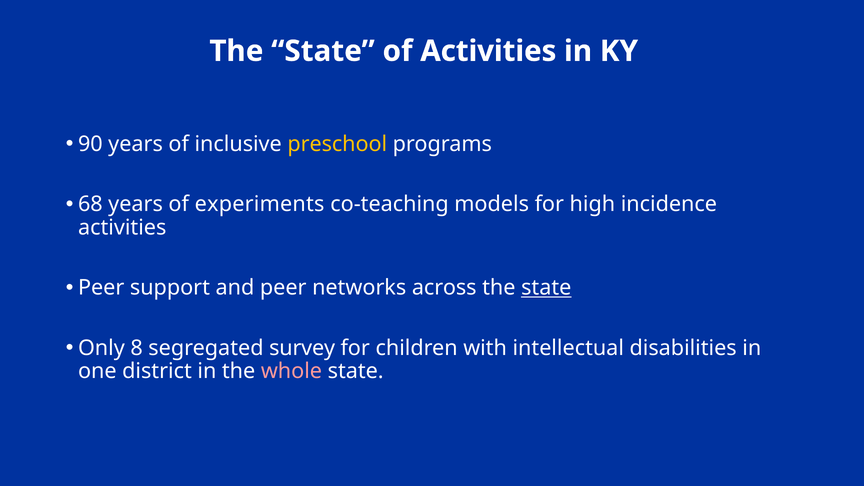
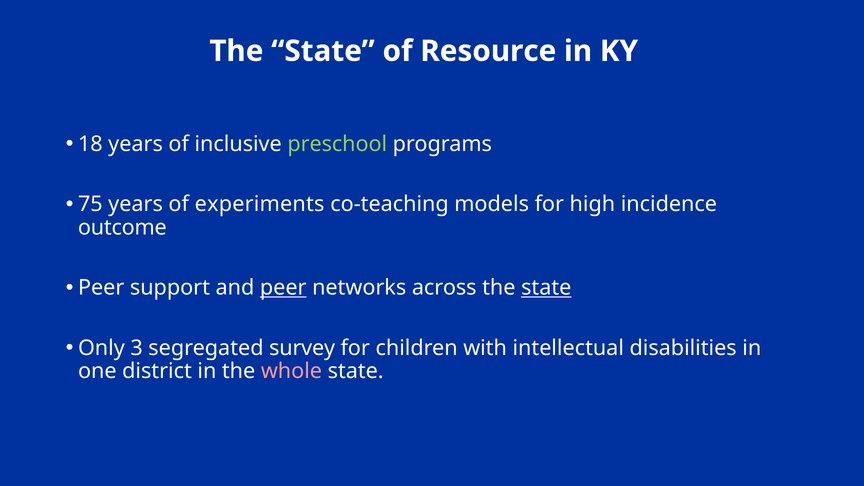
of Activities: Activities -> Resource (488, 51)
90: 90 -> 18 (90, 144)
preschool colour: yellow -> light green (337, 144)
68: 68 -> 75 (90, 204)
activities: activities -> outcome (122, 228)
peer underline: none -> present (283, 288)
8: 8 -> 3 (137, 348)
